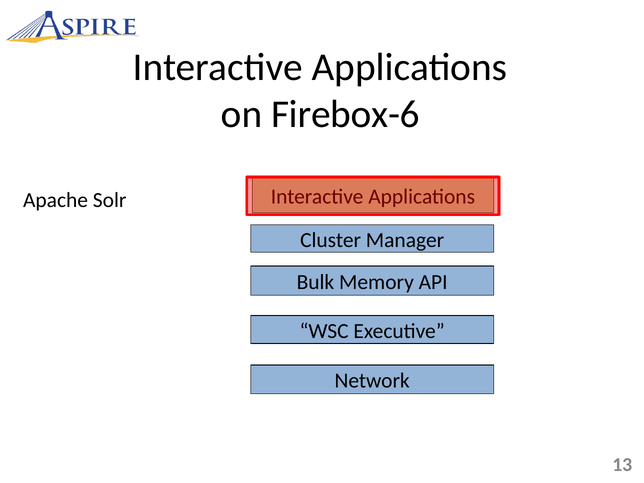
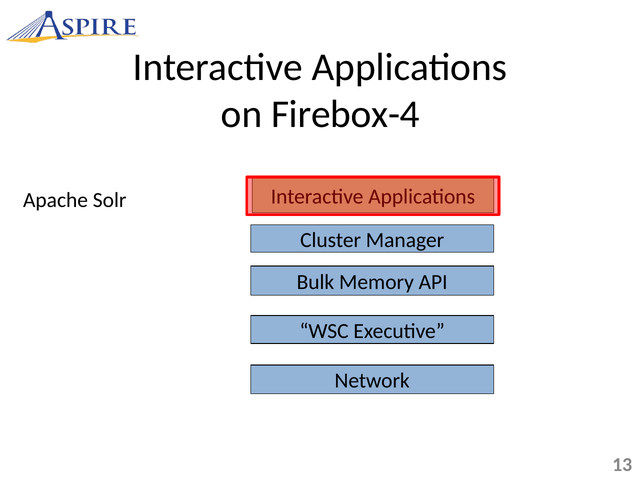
Firebox-6: Firebox-6 -> Firebox-4 (345, 114)
